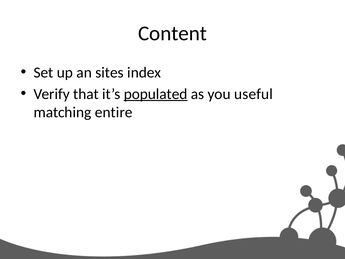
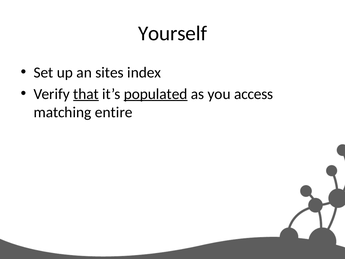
Content: Content -> Yourself (173, 33)
that underline: none -> present (86, 94)
useful: useful -> access (254, 94)
